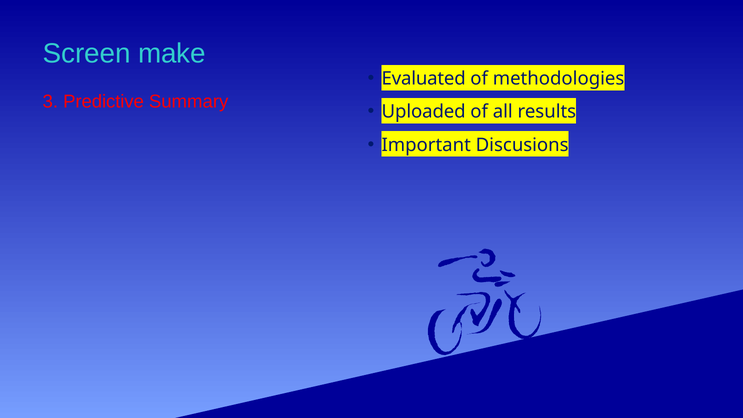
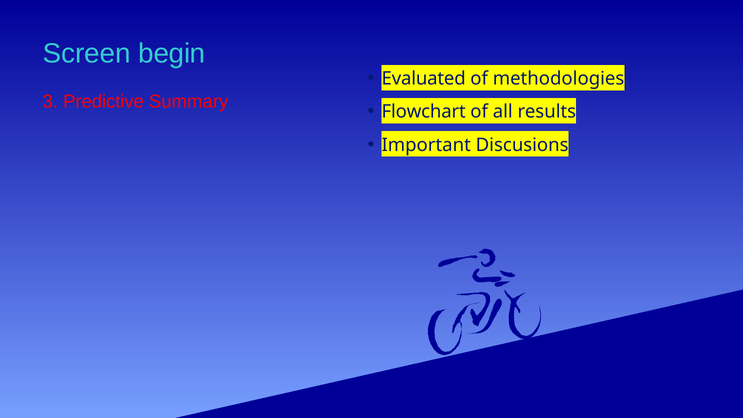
make: make -> begin (172, 54)
Uploaded: Uploaded -> Flowchart (424, 112)
